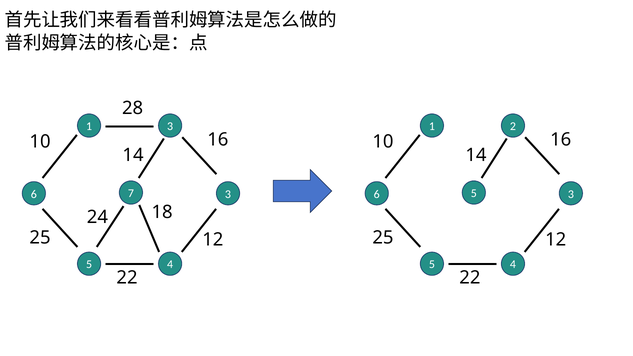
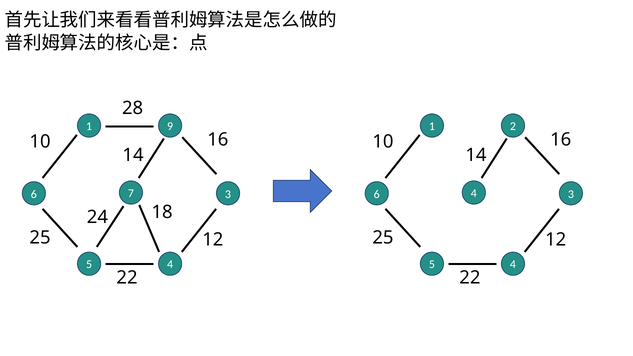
1 3: 3 -> 9 (170, 126)
6 5: 5 -> 4 (474, 193)
